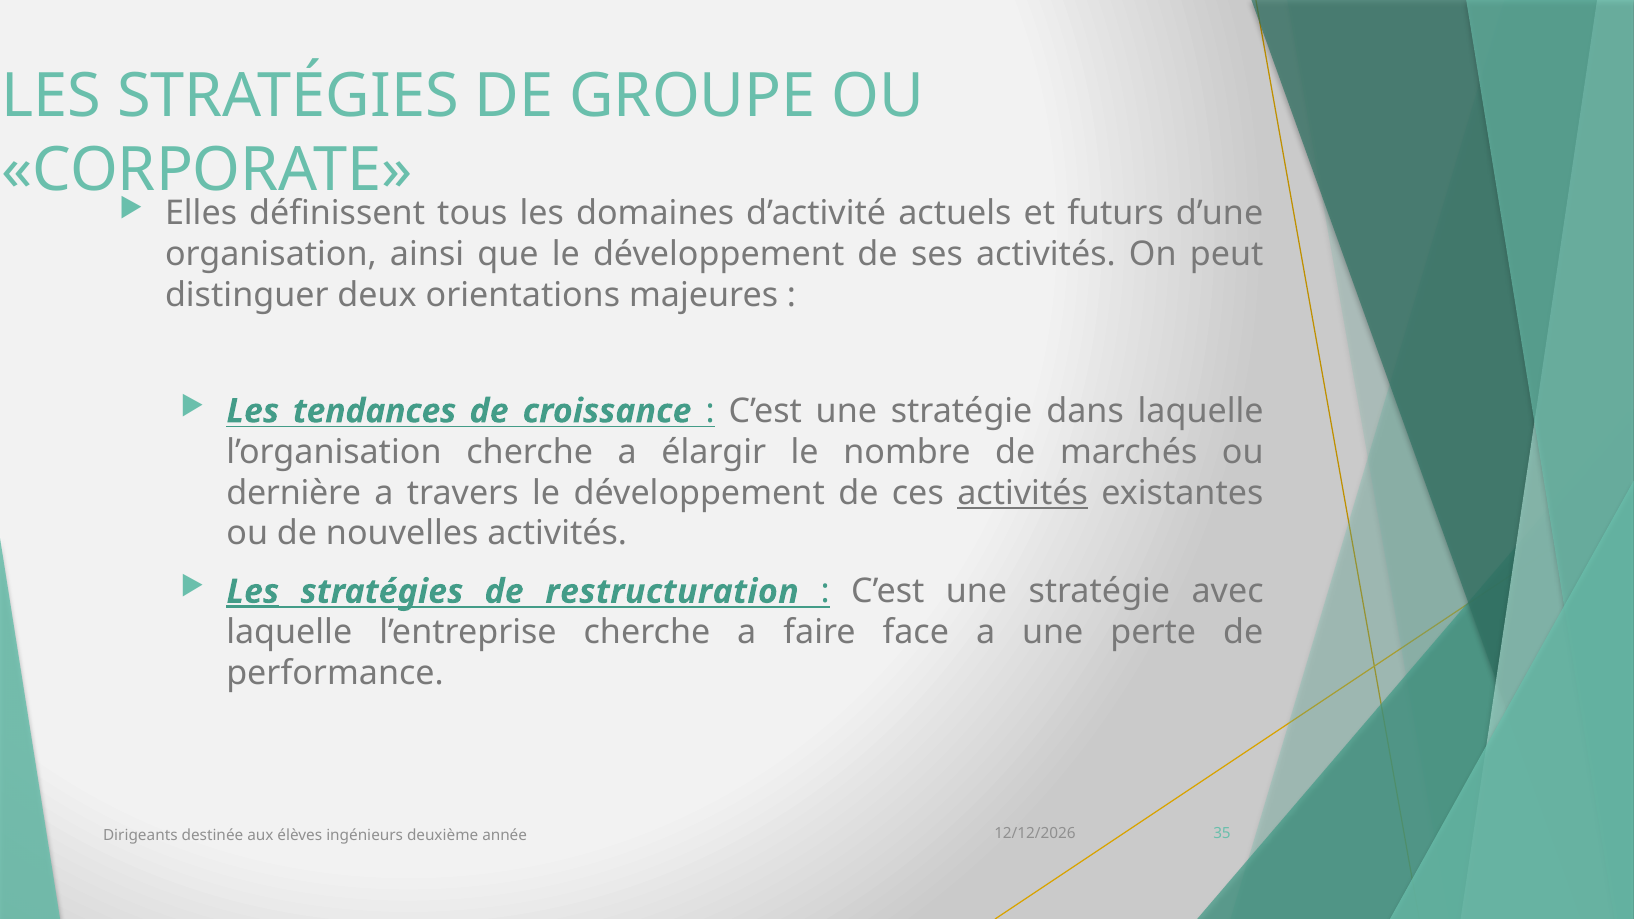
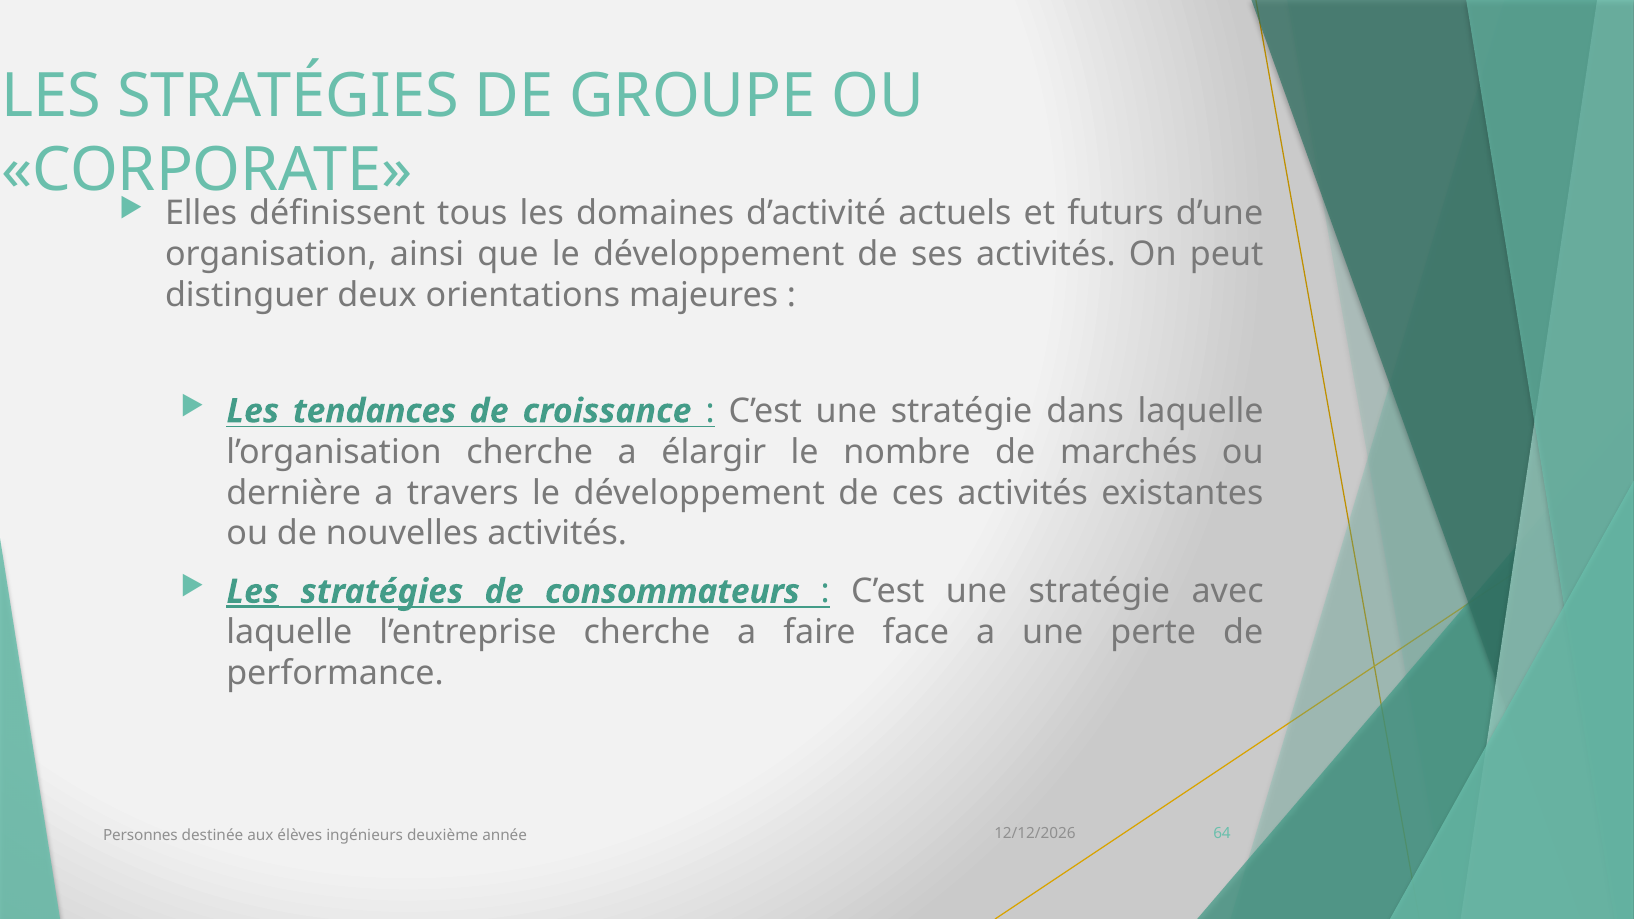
activités underline: present -> none (1023, 493)
restructuration: restructuration -> consommateurs (672, 592)
Dirigeants: Dirigeants -> Personnes (140, 835)
35: 35 -> 64 (1222, 834)
